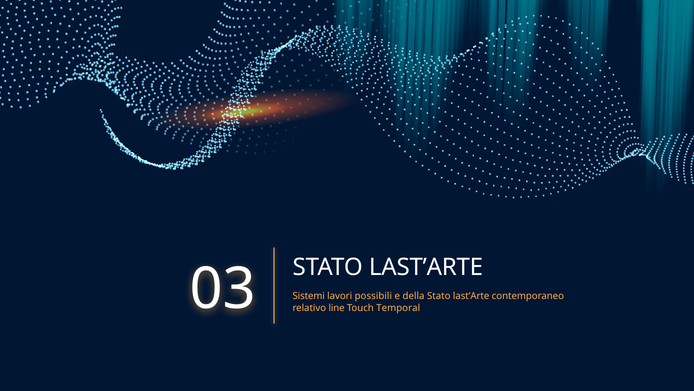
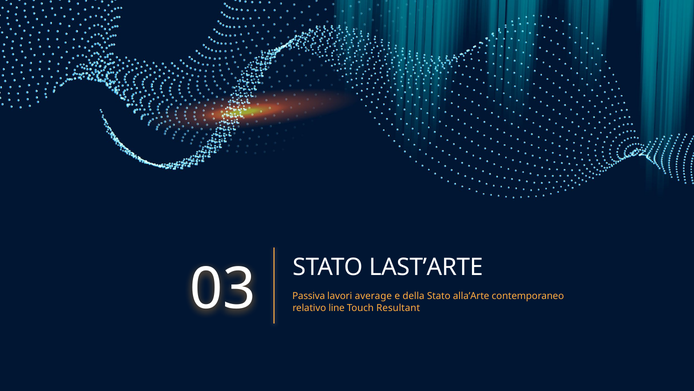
Sistemi: Sistemi -> Passiva (309, 296)
possibili: possibili -> average (373, 296)
last’Arte: last’Arte -> alla’Arte (471, 296)
Temporal: Temporal -> Resultant (398, 307)
